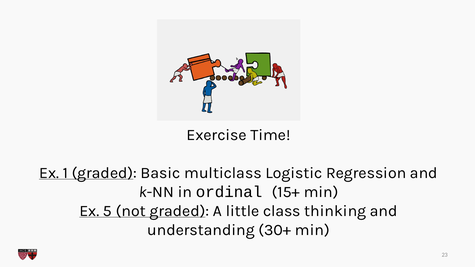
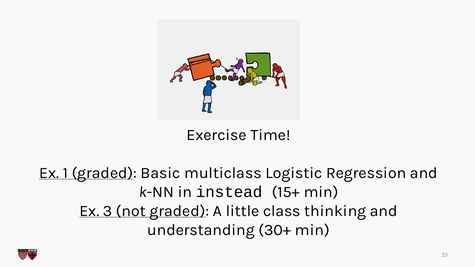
ordinal: ordinal -> instead (229, 192)
5: 5 -> 3 (108, 211)
